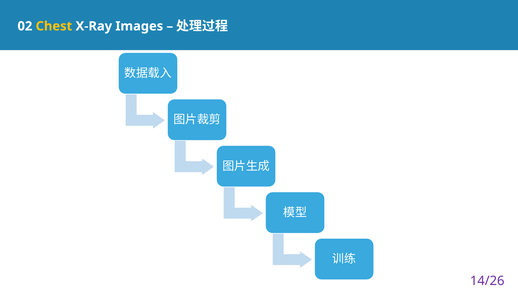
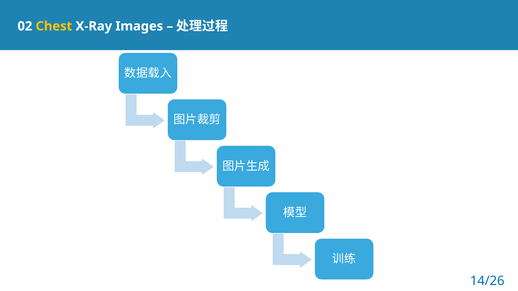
14/26 colour: purple -> blue (487, 281)
